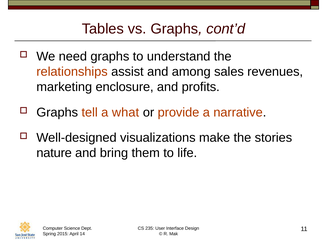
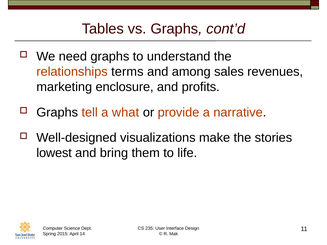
assist: assist -> terms (127, 72)
nature: nature -> lowest (54, 153)
